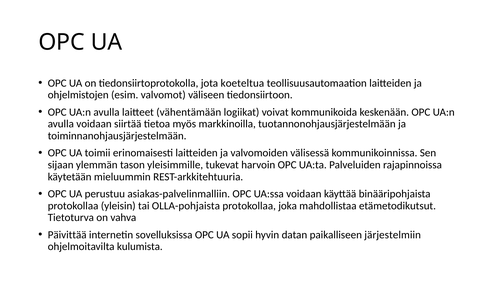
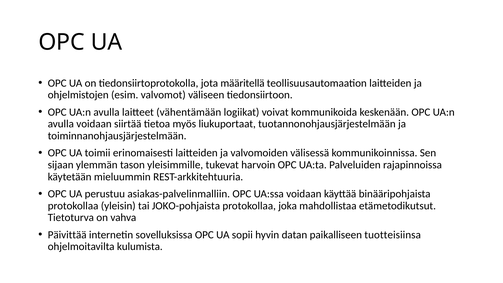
koeteltua: koeteltua -> määritellä (243, 83)
markkinoilla: markkinoilla -> liukuportaat (227, 124)
OLLA-pohjaista: OLLA-pohjaista -> JOKO-pohjaista (186, 206)
järjestelmiin: järjestelmiin -> tuotteisiinsa (393, 235)
